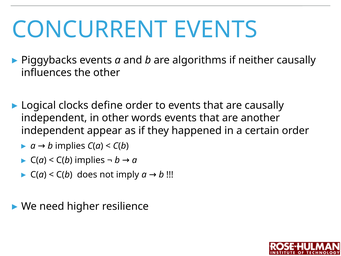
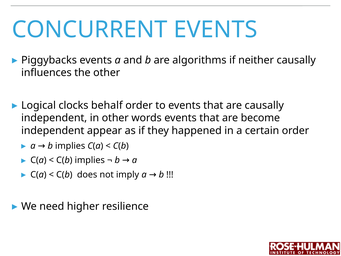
define: define -> behalf (107, 105)
another: another -> become (260, 118)
